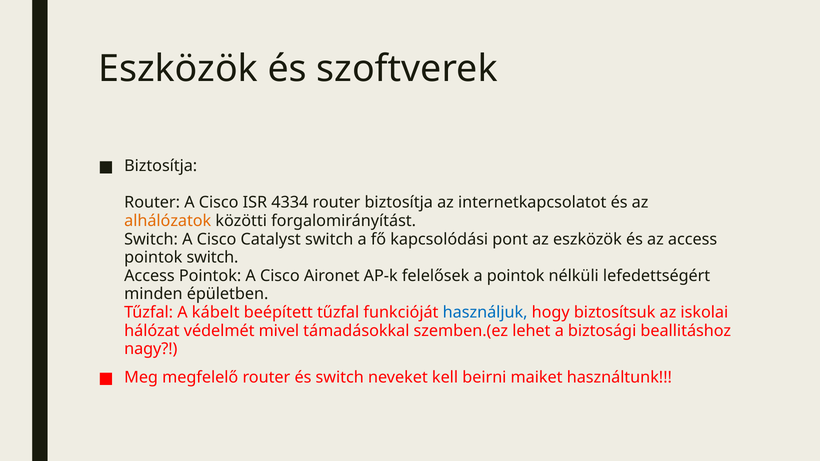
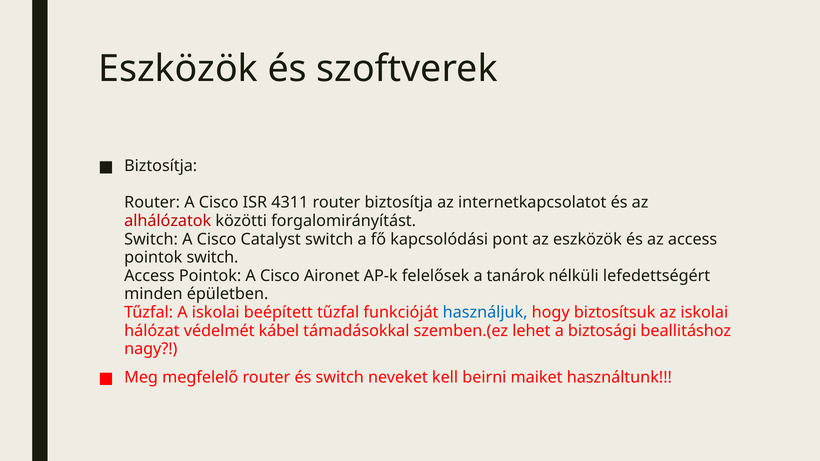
4334: 4334 -> 4311 (290, 203)
alhálózatok colour: orange -> red (168, 221)
a pointok: pointok -> tanárok (516, 276)
A kábelt: kábelt -> iskolai (216, 313)
mivel: mivel -> kábel (279, 331)
